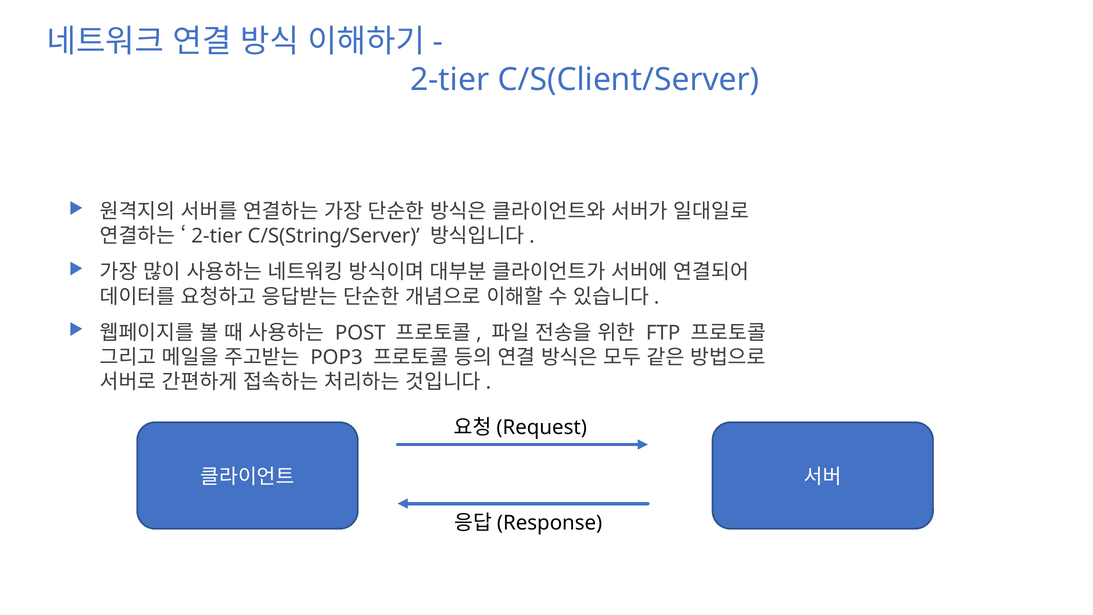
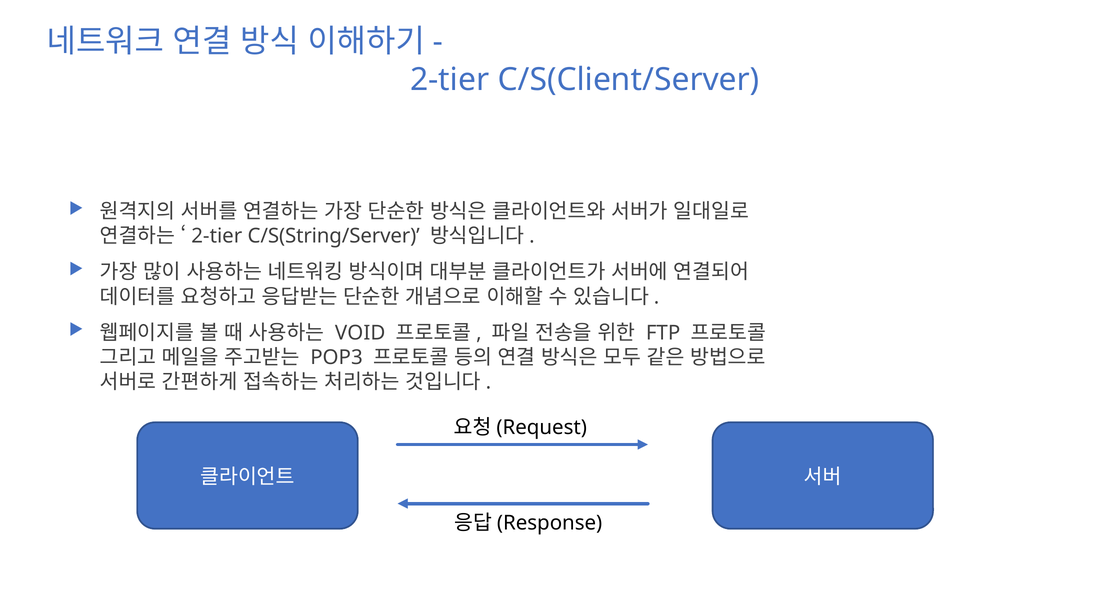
POST: POST -> VOID (360, 333)
